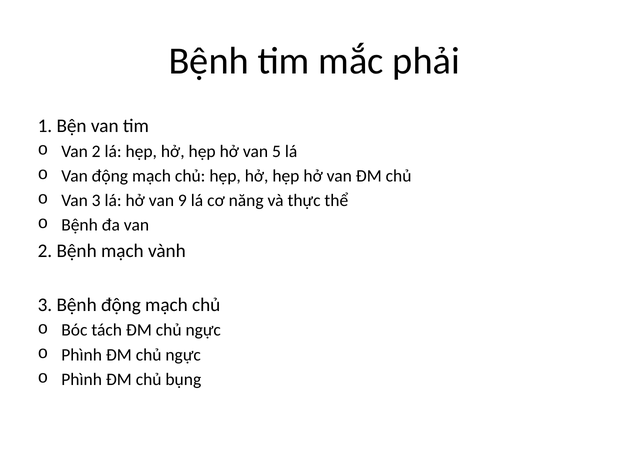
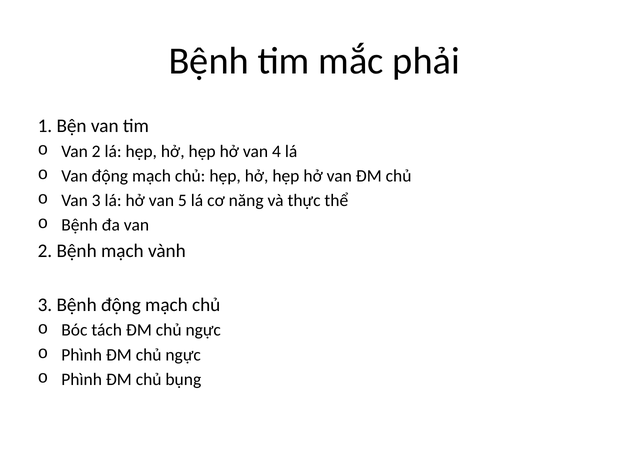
5: 5 -> 4 (276, 151)
9: 9 -> 5 (182, 200)
